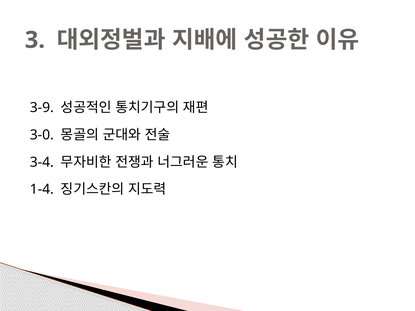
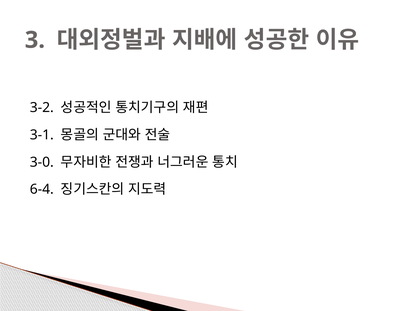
3-9: 3-9 -> 3-2 (42, 108)
3-0: 3-0 -> 3-1 (42, 135)
3-4: 3-4 -> 3-0 (42, 162)
1-4: 1-4 -> 6-4 (42, 189)
